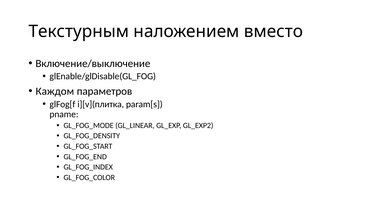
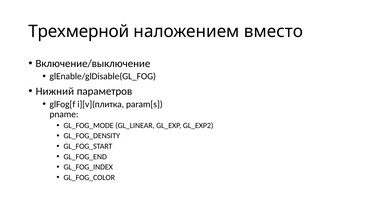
Текстурным: Текстурным -> Трехмерной (79, 31)
Каждом: Каждом -> Нижний (55, 91)
